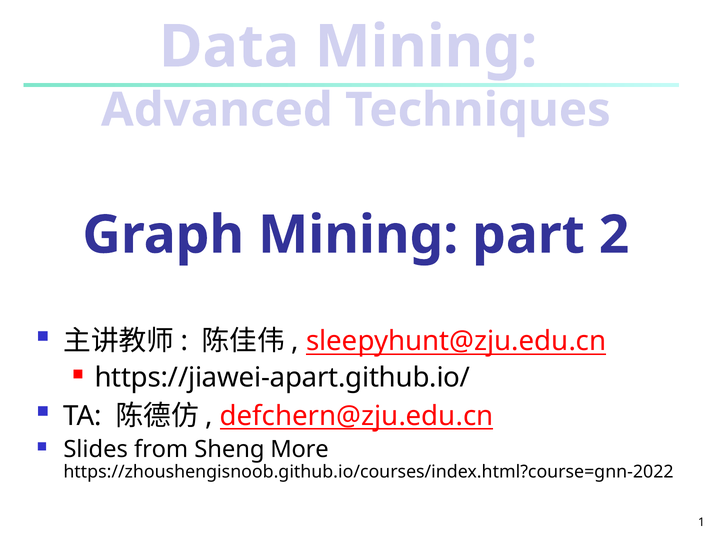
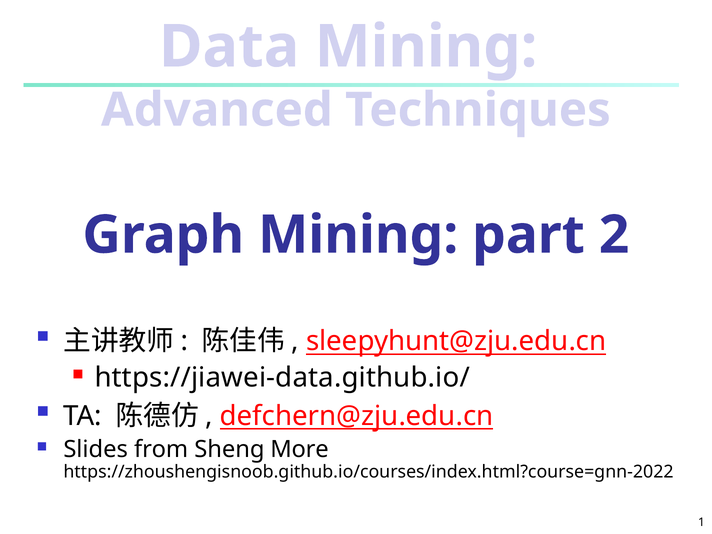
https://jiawei-apart.github.io/: https://jiawei-apart.github.io/ -> https://jiawei-data.github.io/ (282, 378)
